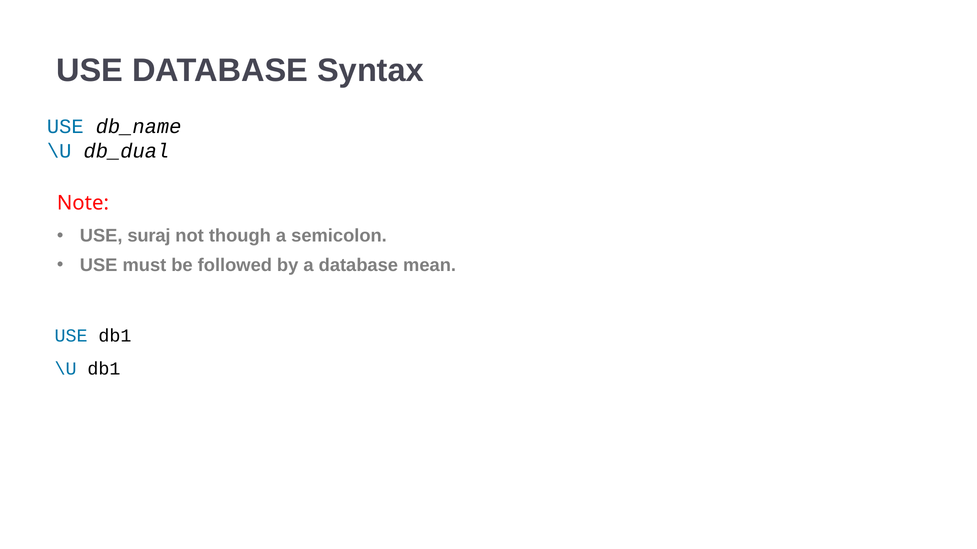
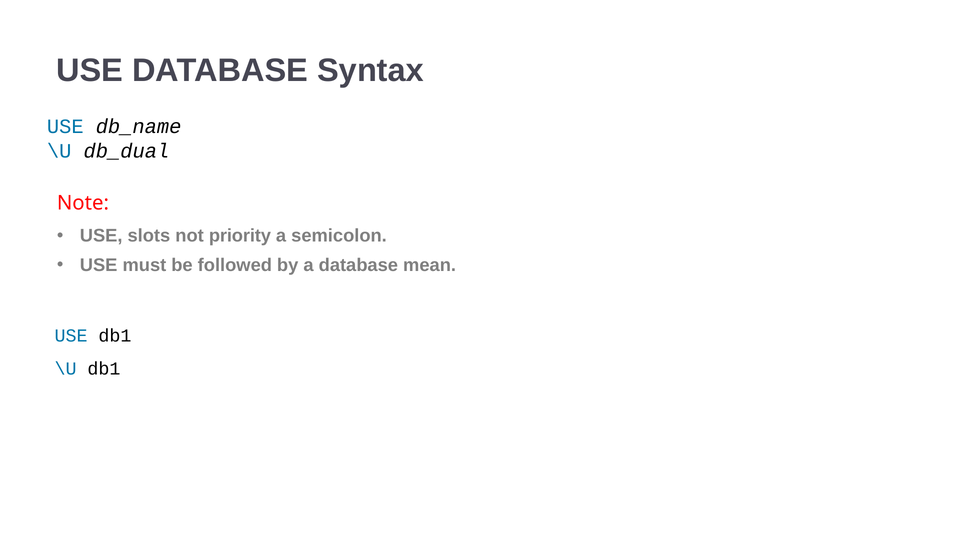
suraj: suraj -> slots (149, 236)
though: though -> priority (240, 236)
